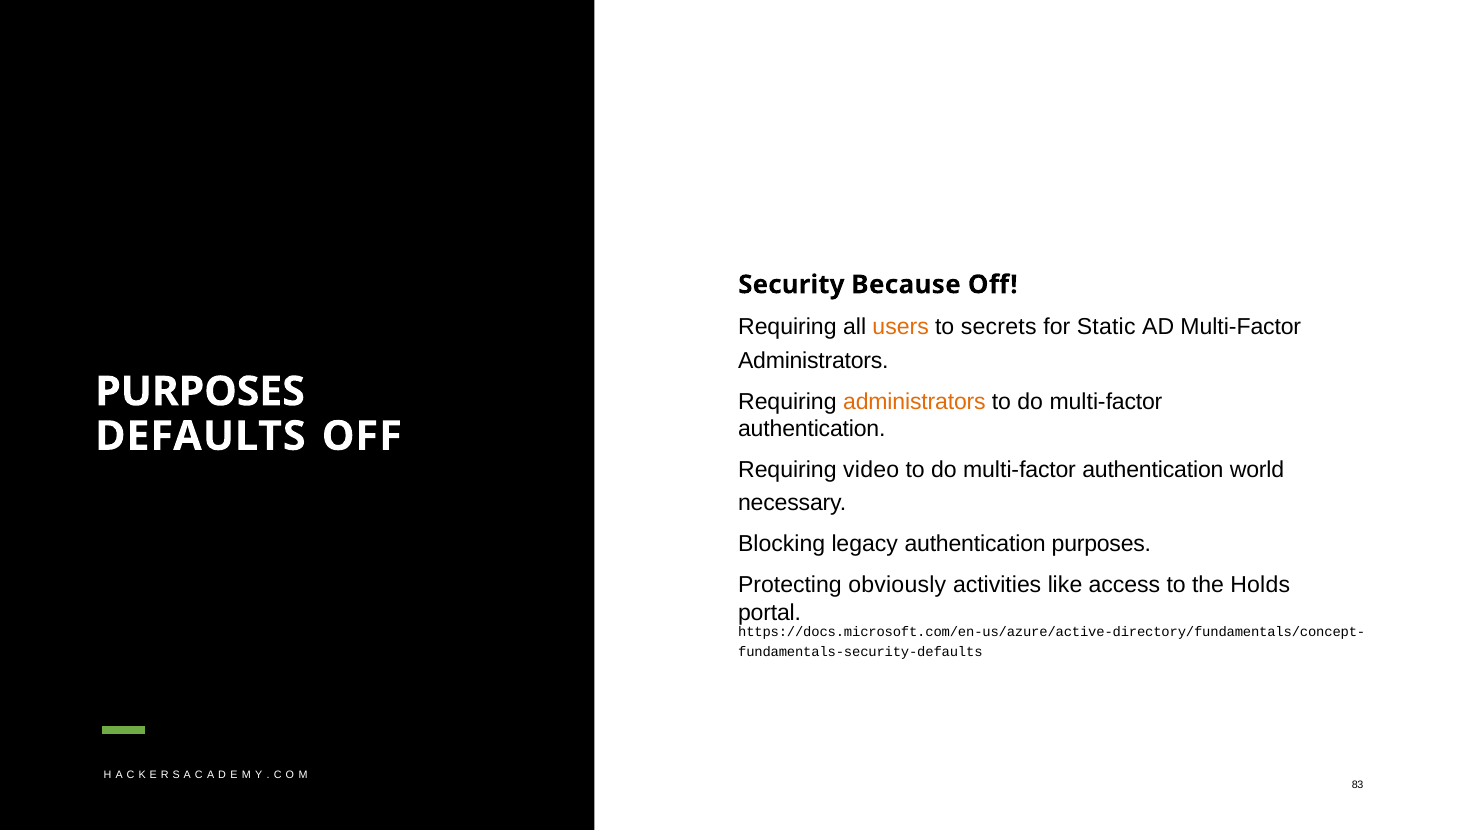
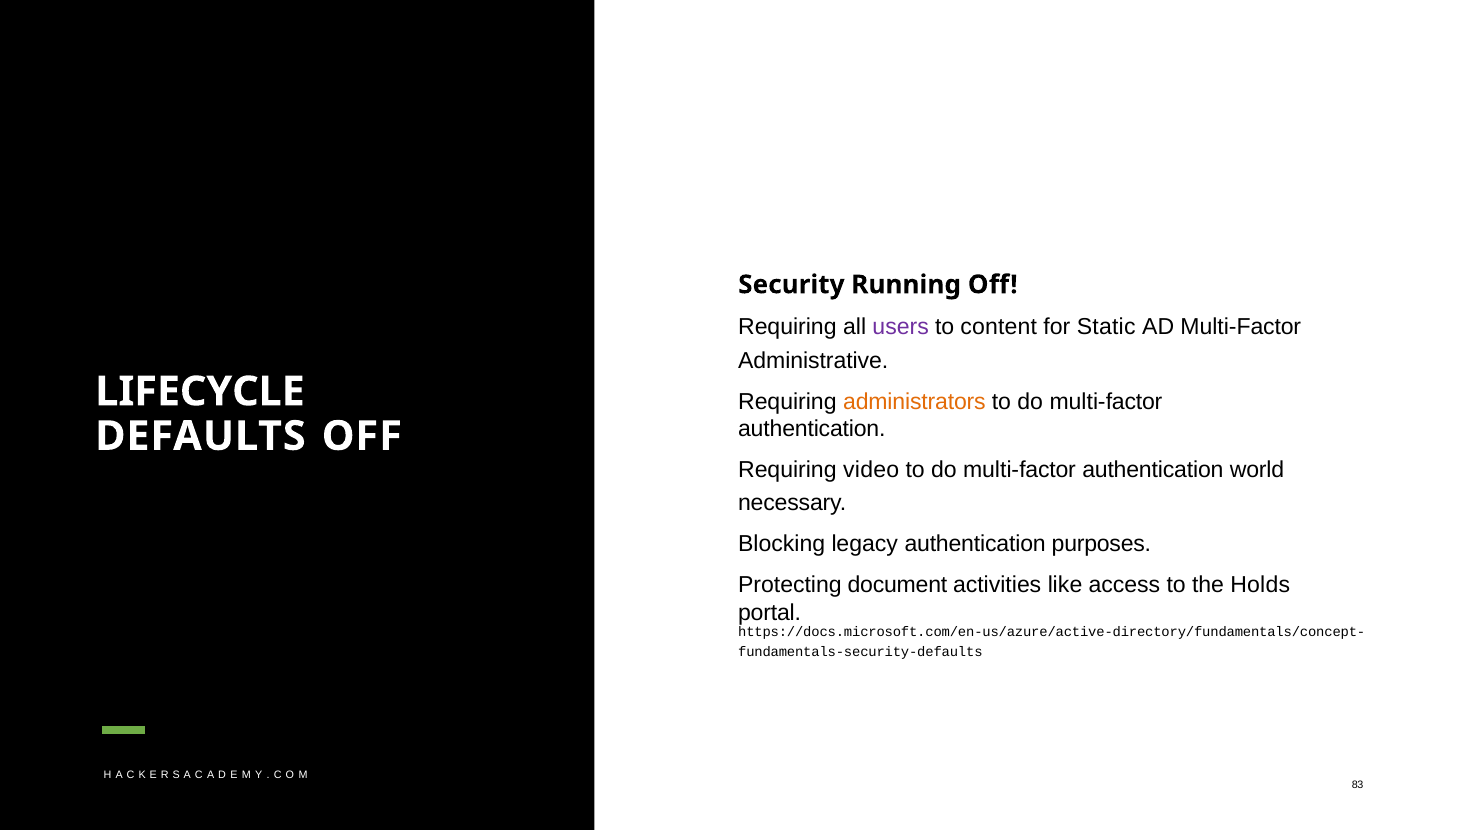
Because: Because -> Running (906, 285)
users colour: orange -> purple (901, 327)
secrets: secrets -> content (999, 327)
Administrators: Administrators -> Administrative (813, 361)
PURPOSES: PURPOSES -> LIFECYCLE (200, 392)
obviously: obviously -> document (897, 585)
